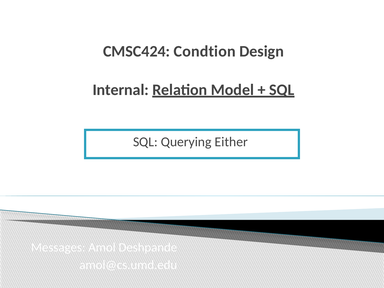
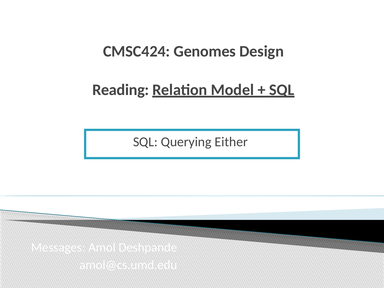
Condtion: Condtion -> Genomes (205, 51)
Internal: Internal -> Reading (121, 90)
